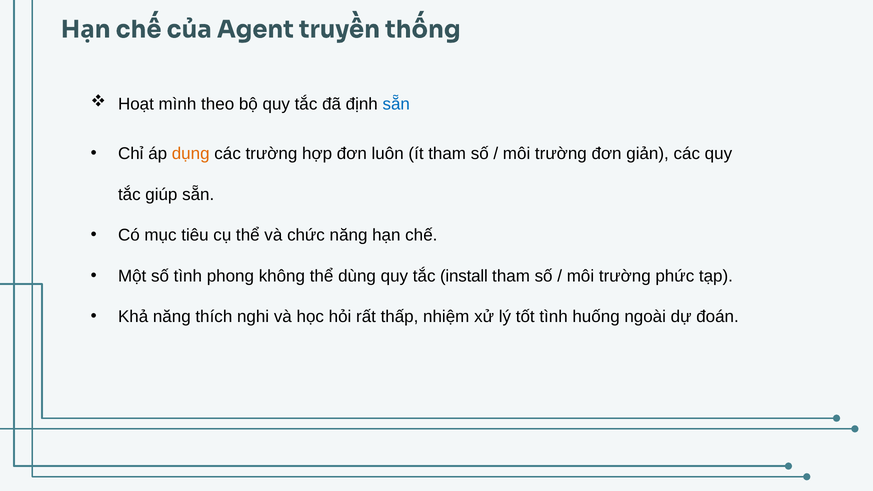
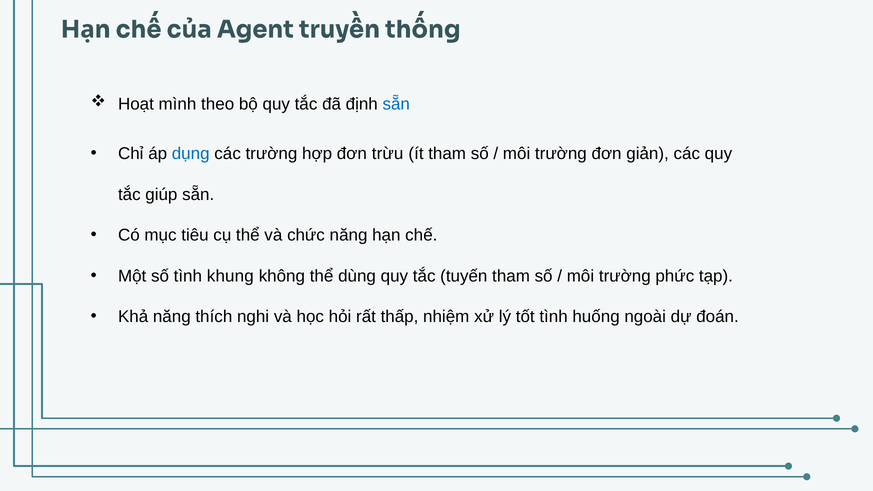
dụng colour: orange -> blue (191, 154)
luôn: luôn -> trừu (388, 154)
phong: phong -> khung (230, 276)
install: install -> tuyến (464, 276)
